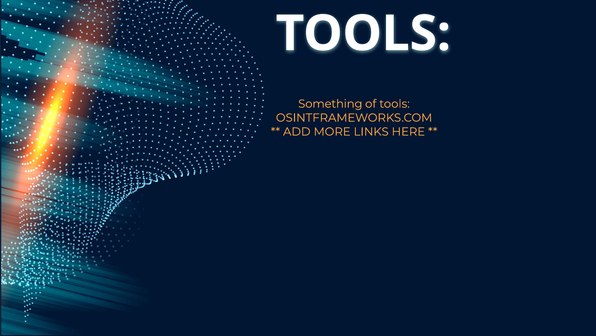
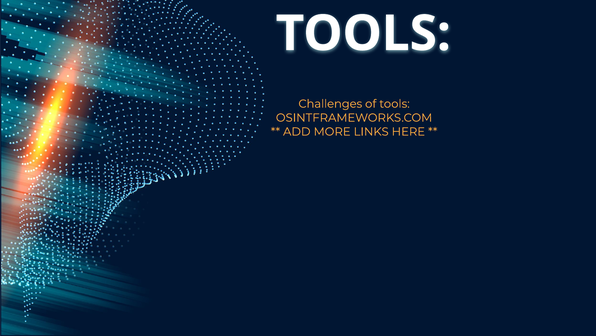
Something: Something -> Challenges (330, 104)
